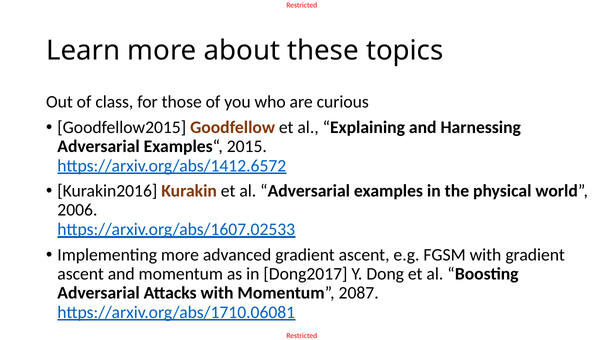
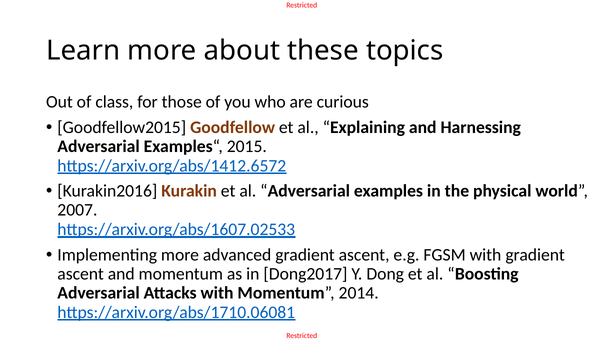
2006: 2006 -> 2007 (77, 210)
2087: 2087 -> 2014 (359, 293)
